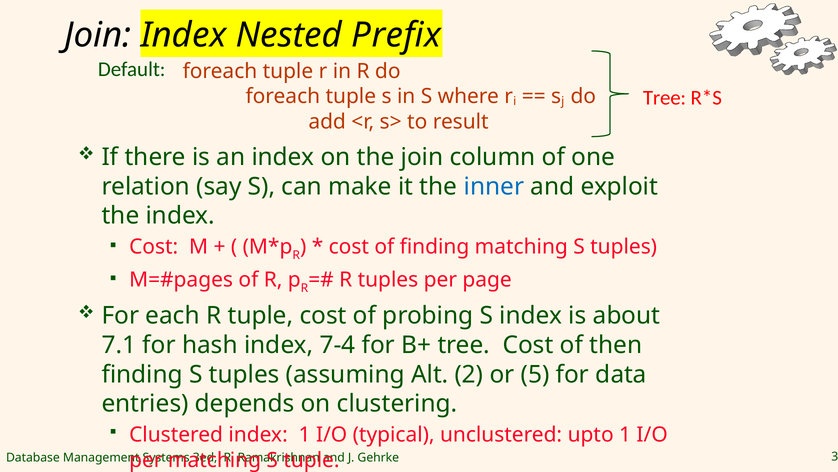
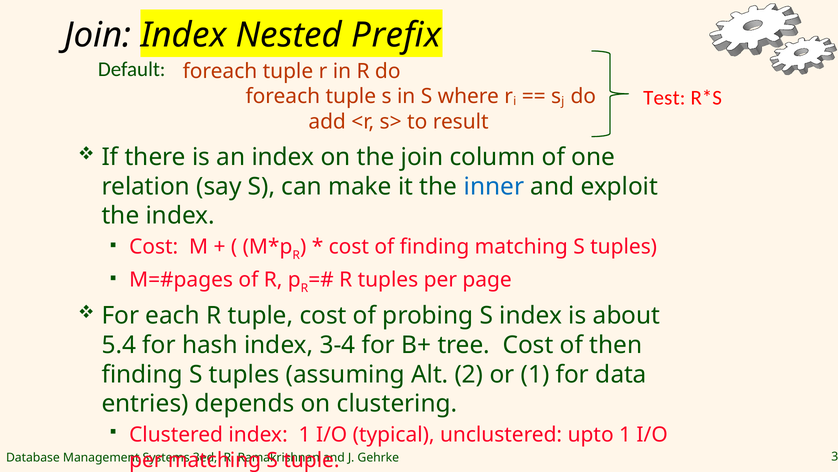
Tree: Tree -> Test (664, 98)
7.1: 7.1 -> 5.4 (119, 345)
7-4: 7-4 -> 3-4 (337, 345)
or 5: 5 -> 1 (535, 374)
